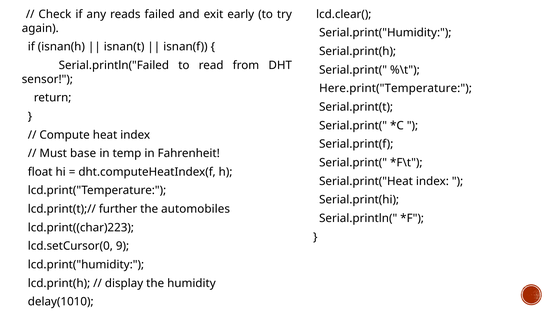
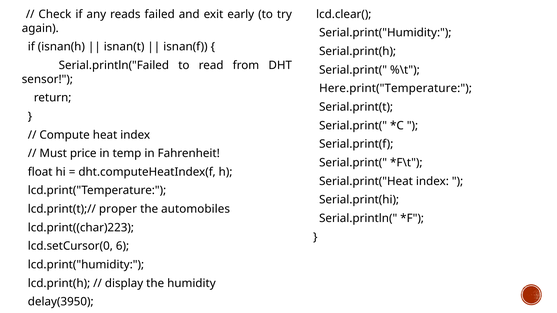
base: base -> price (83, 154)
further: further -> proper (118, 209)
9: 9 -> 6 (123, 246)
delay(1010: delay(1010 -> delay(3950 (61, 302)
